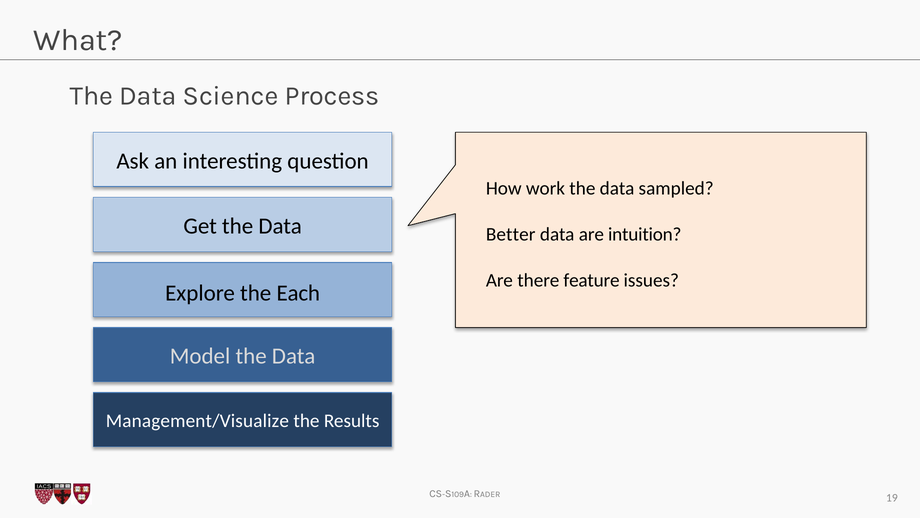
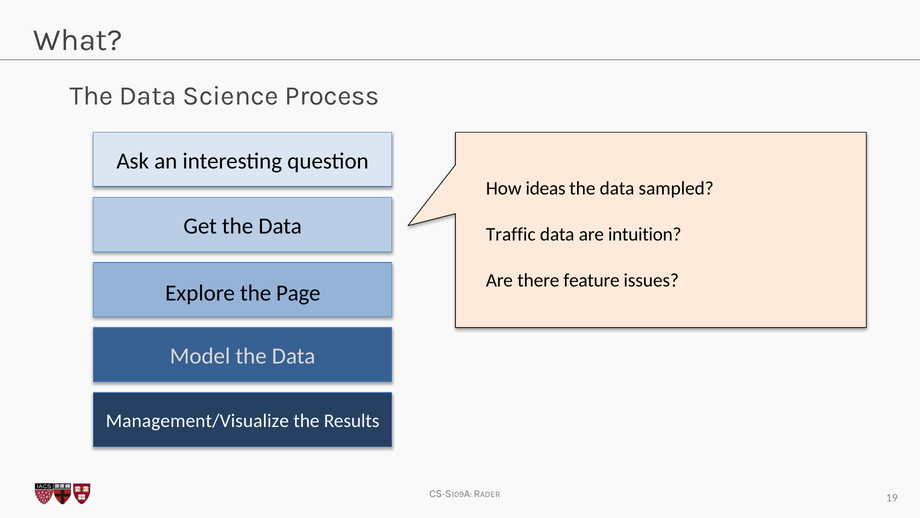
work: work -> ideas (546, 188)
Better: Better -> Traffic (511, 234)
Each: Each -> Page (298, 293)
